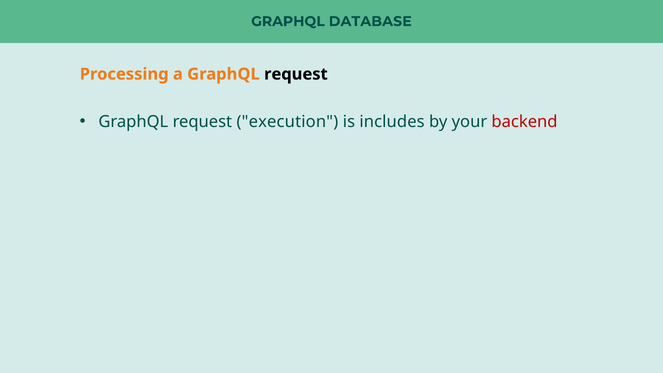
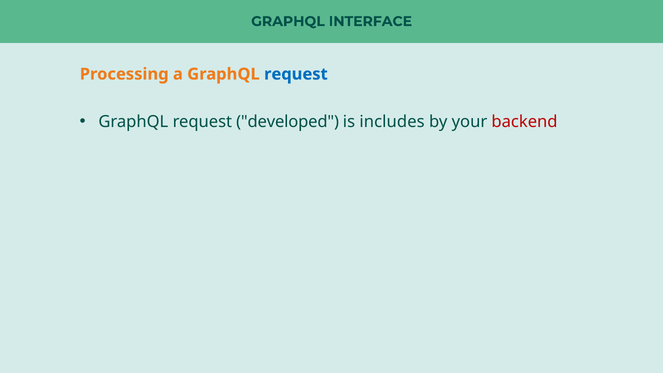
DATABASE: DATABASE -> INTERFACE (370, 21)
request colour: black -> blue (296, 74)
execution: execution -> developed (288, 122)
